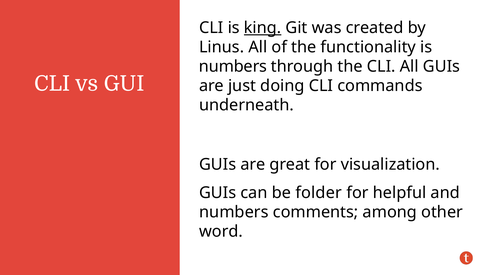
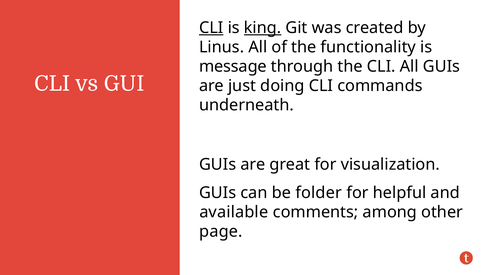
CLI underline: none -> present (211, 28)
numbers: numbers -> message (233, 66)
numbers: numbers -> available (234, 212)
word: word -> page (221, 232)
